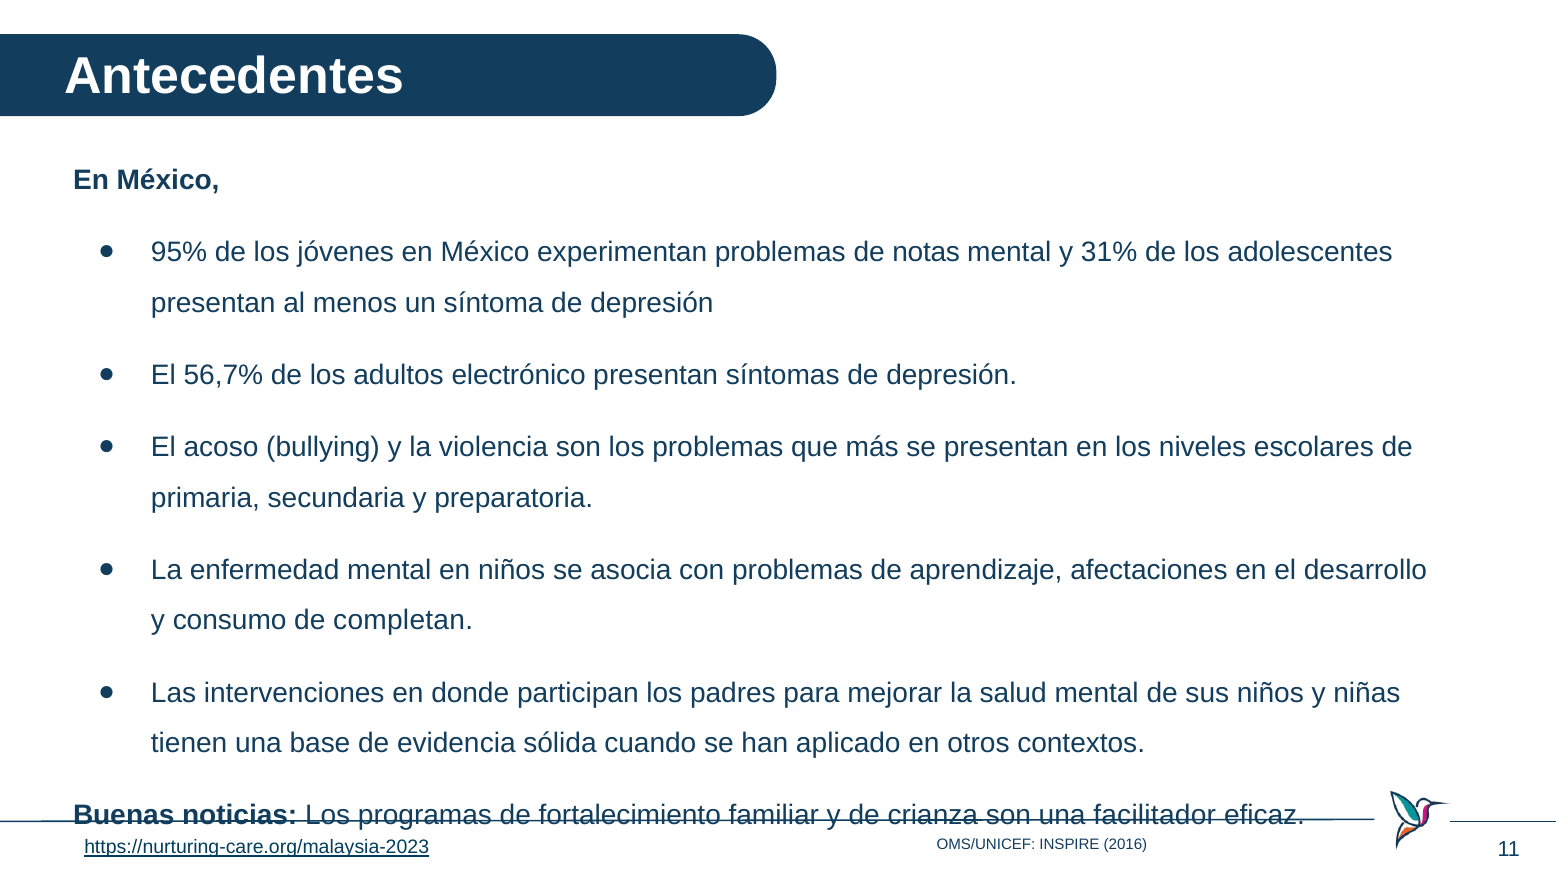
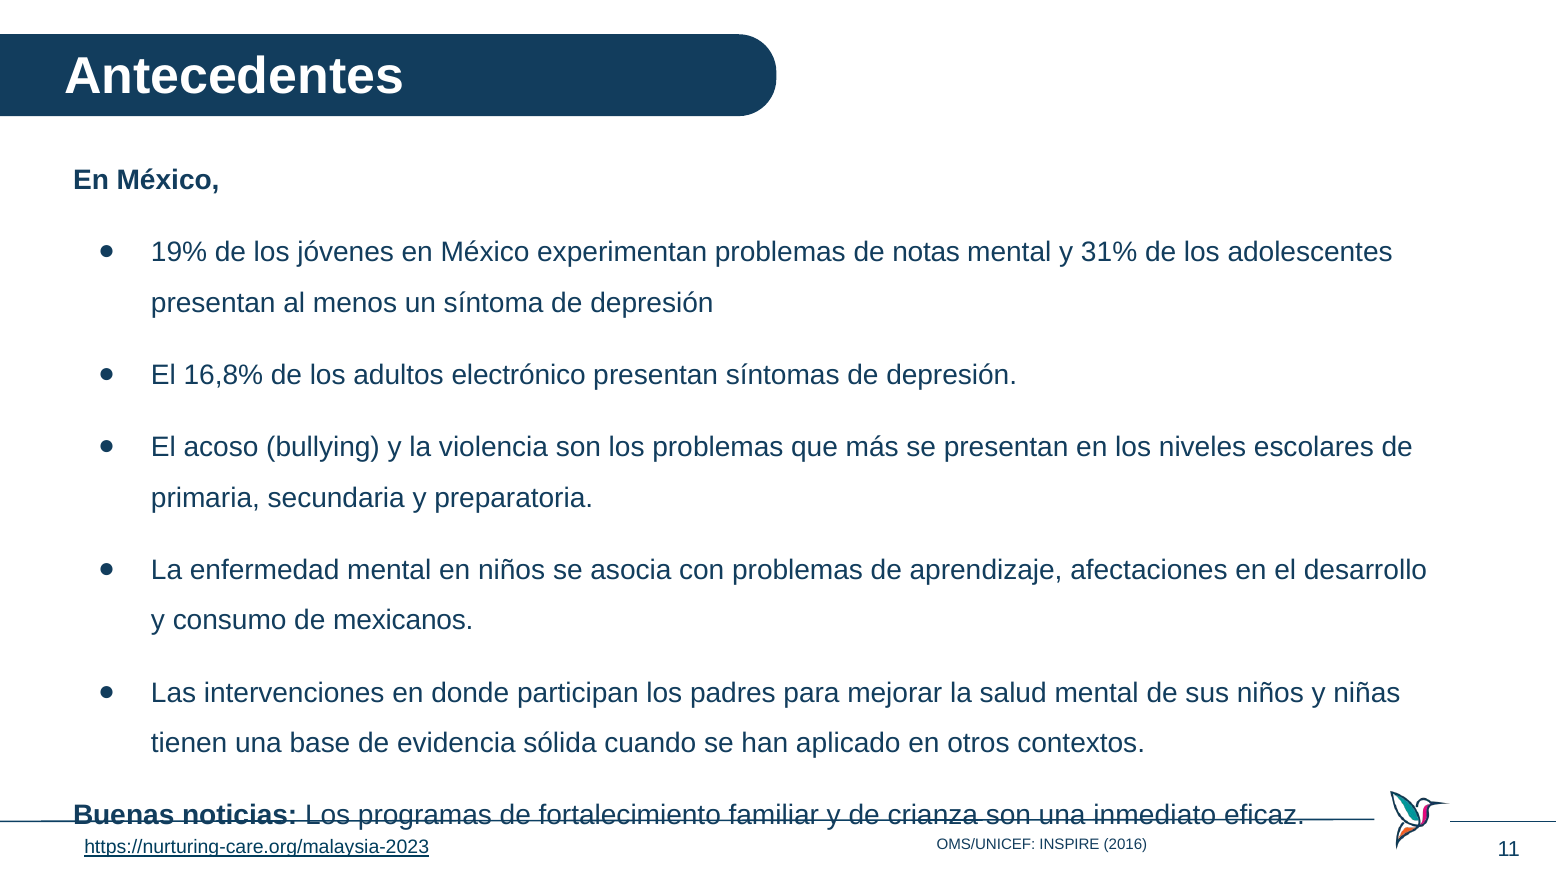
95%: 95% -> 19% (179, 252)
56,7%: 56,7% -> 16,8% (223, 375)
completan: completan -> mexicanos (403, 621)
facilitador: facilitador -> inmediato (1155, 816)
